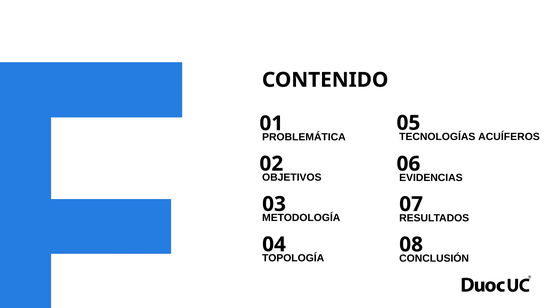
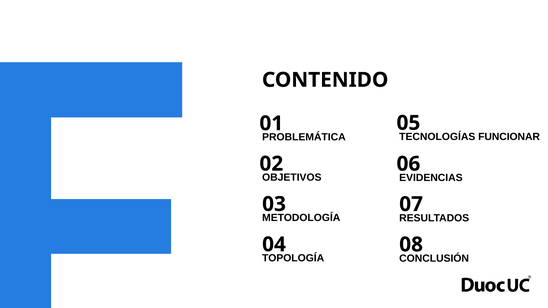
ACUÍFEROS: ACUÍFEROS -> FUNCIONAR (509, 137)
